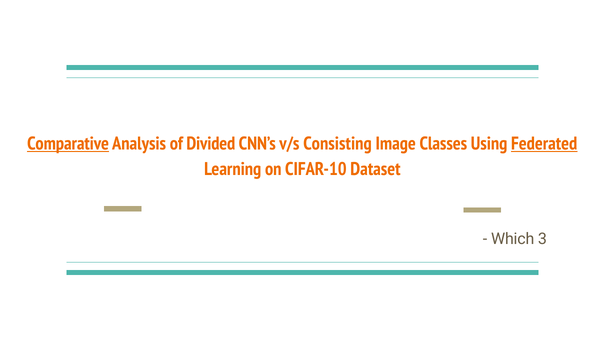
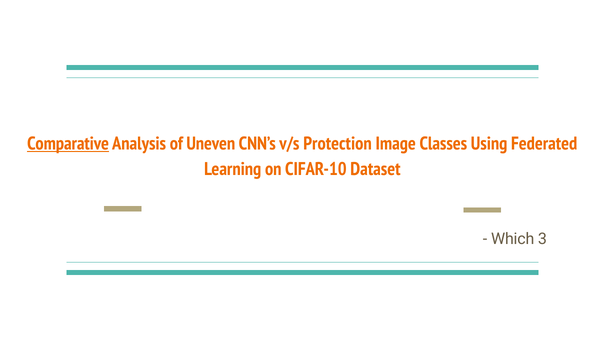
Divided: Divided -> Uneven (211, 144)
Consisting: Consisting -> Protection (338, 144)
Federated underline: present -> none (544, 144)
